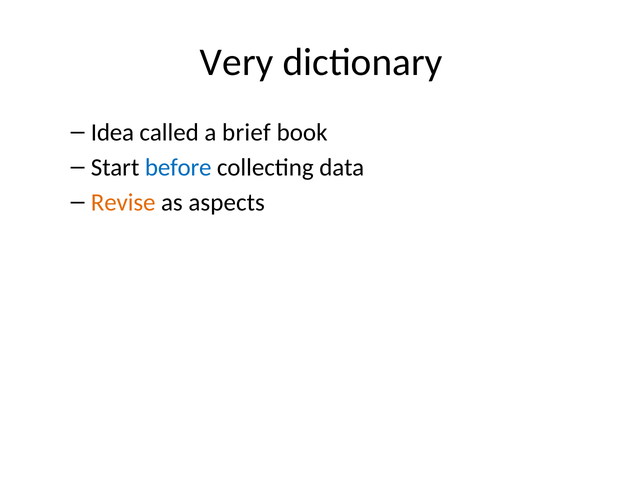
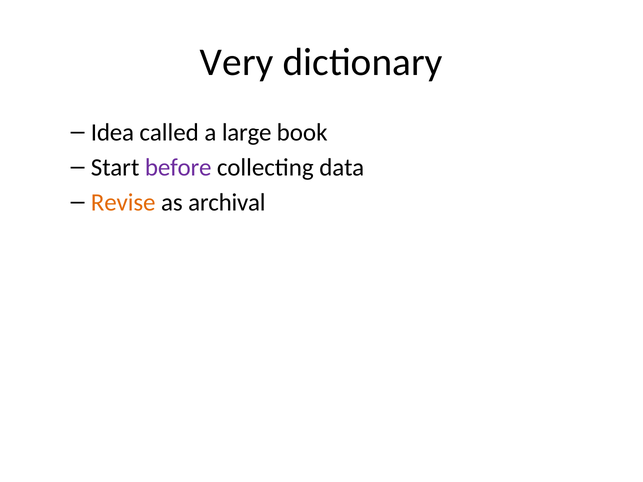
brief: brief -> large (247, 132)
before colour: blue -> purple (178, 168)
aspects: aspects -> archival (227, 203)
